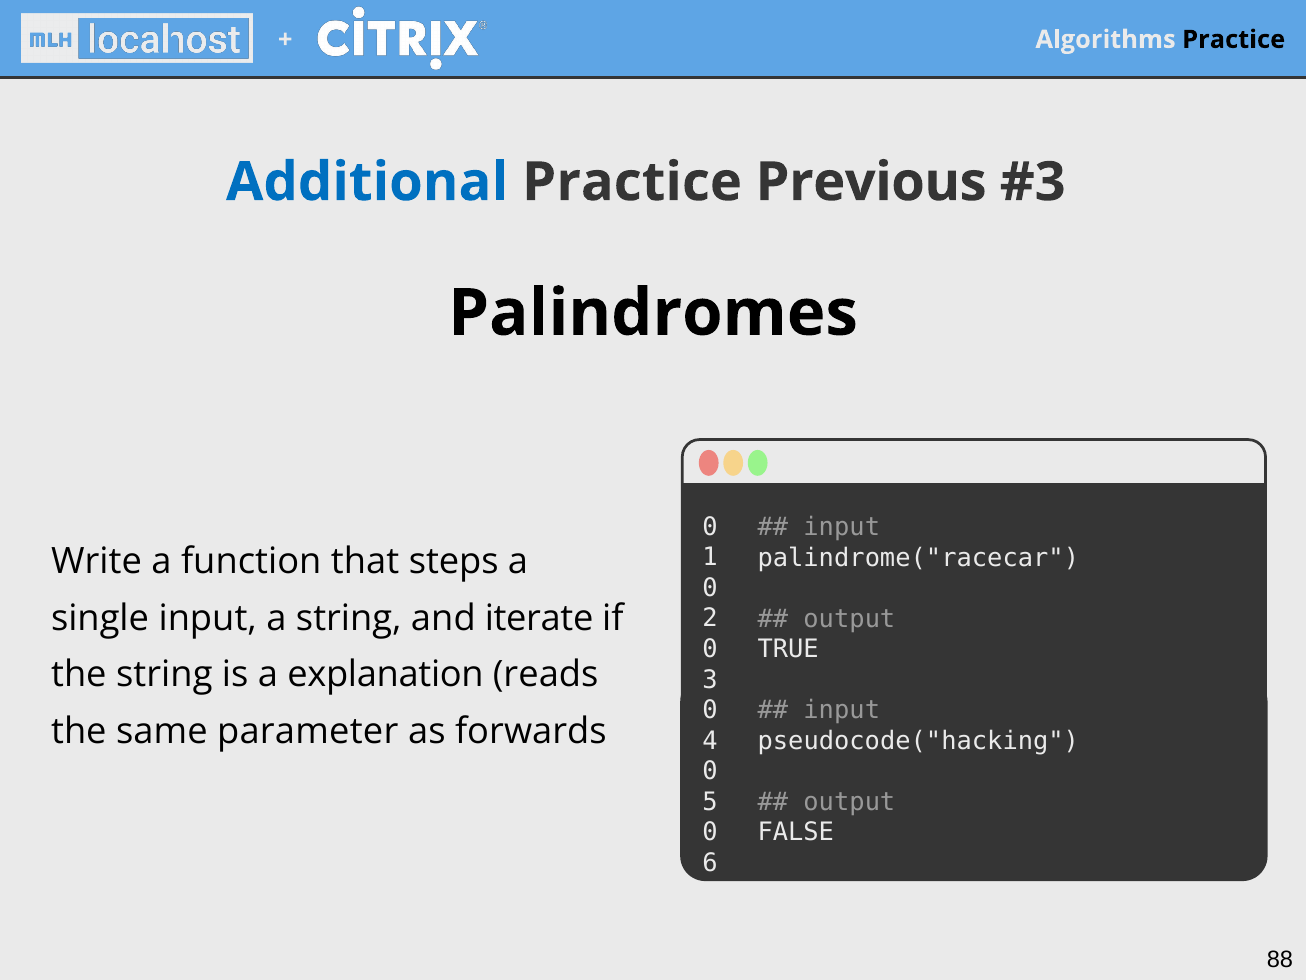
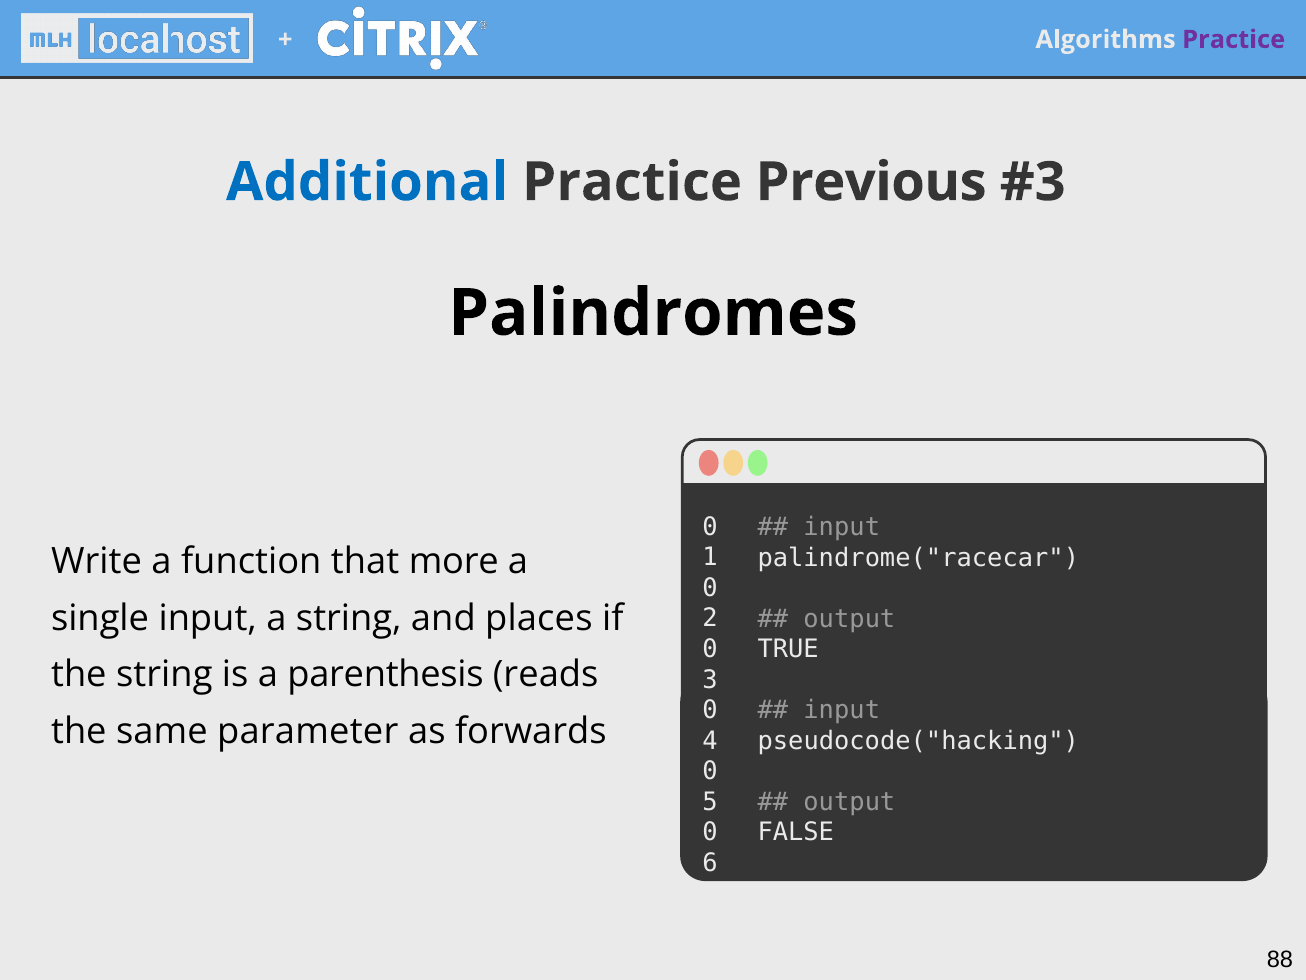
Practice colour: black -> purple (1234, 39)
steps: steps -> more (454, 561)
iterate: iterate -> places (539, 618)
explanation: explanation -> parenthesis (386, 675)
